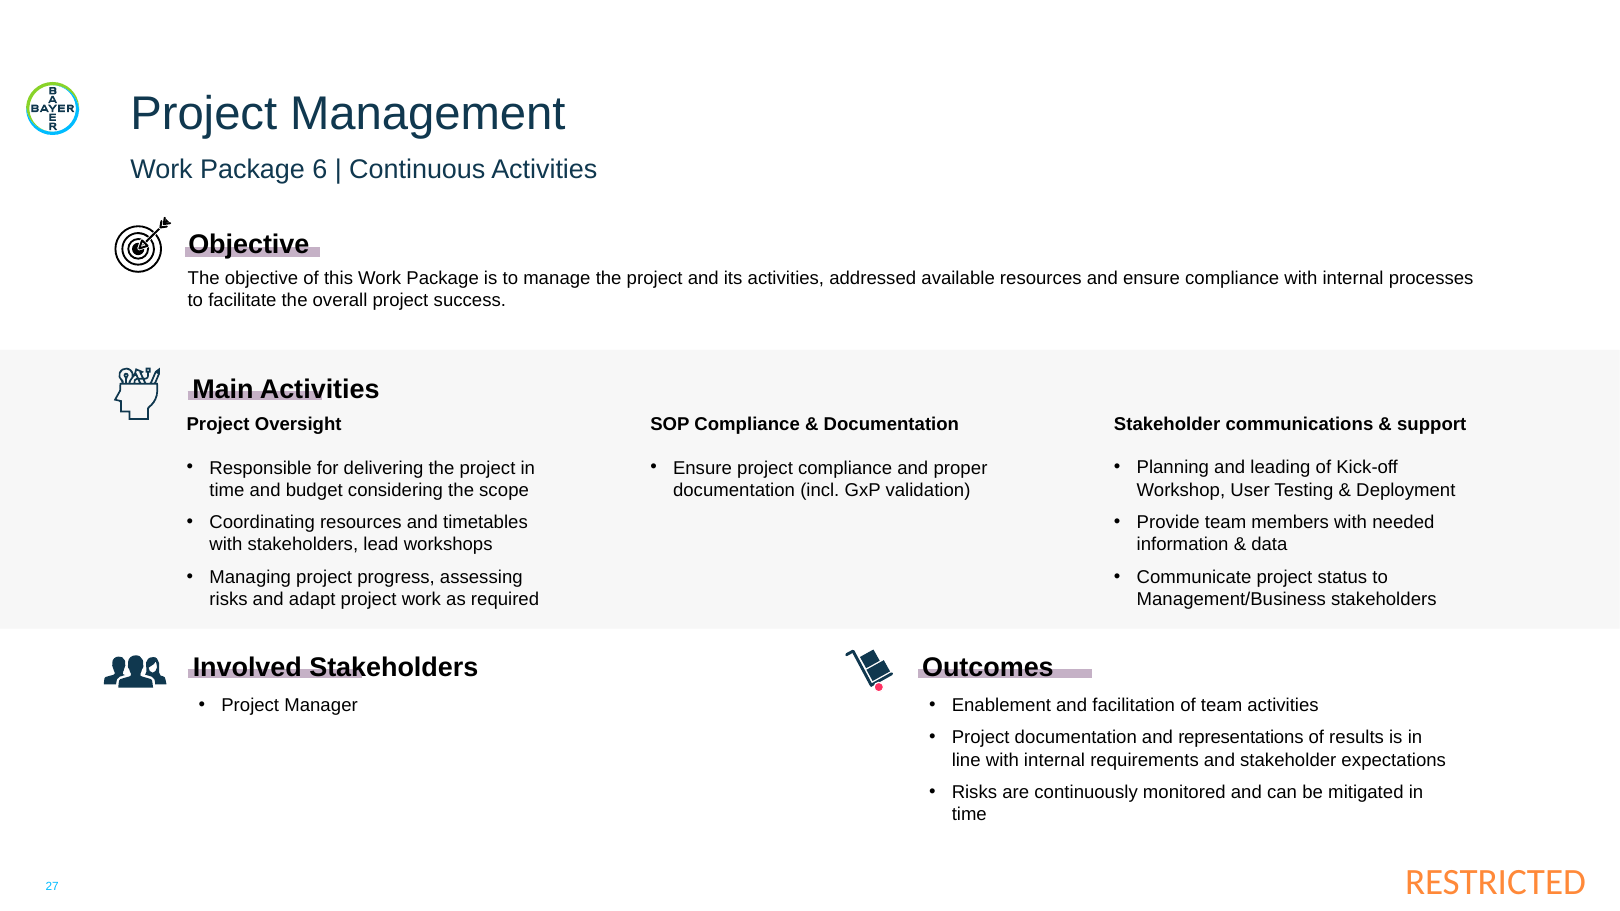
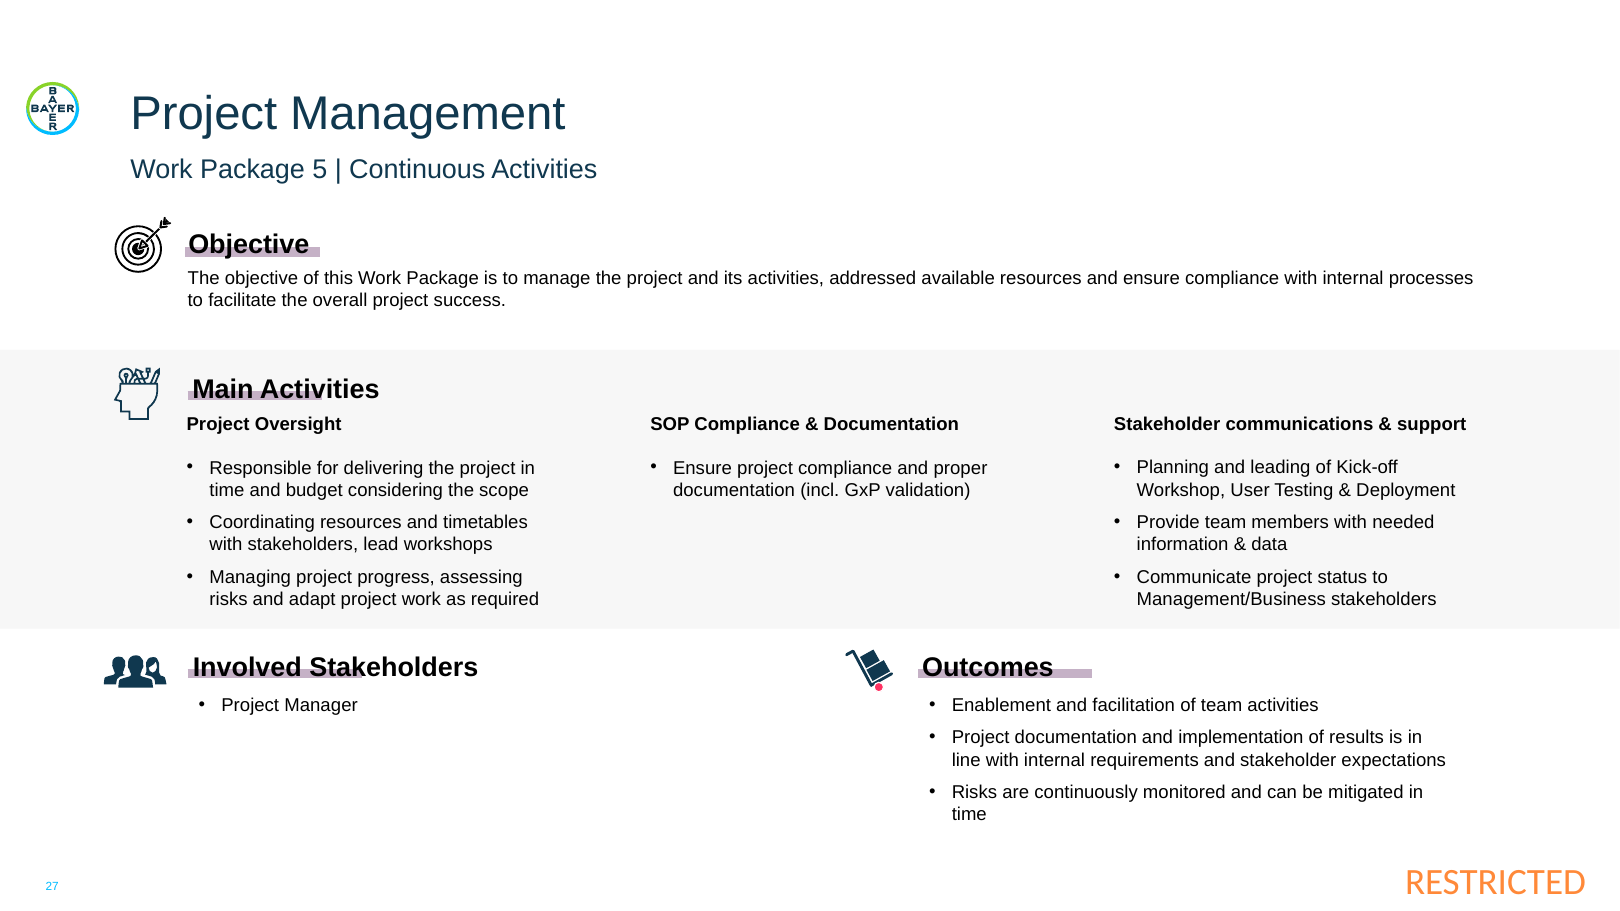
6: 6 -> 5 (320, 169)
representations: representations -> implementation (1241, 738)
